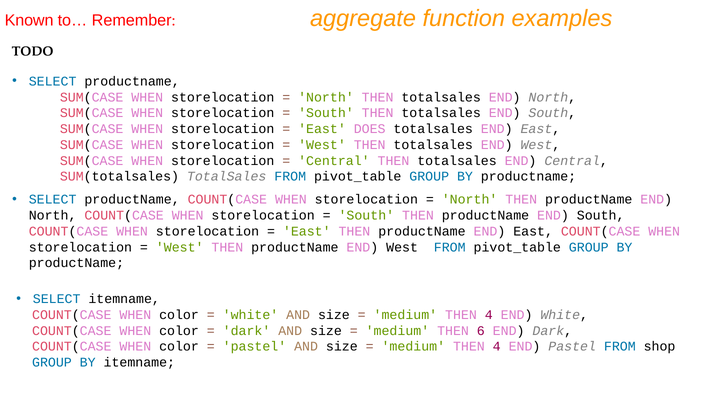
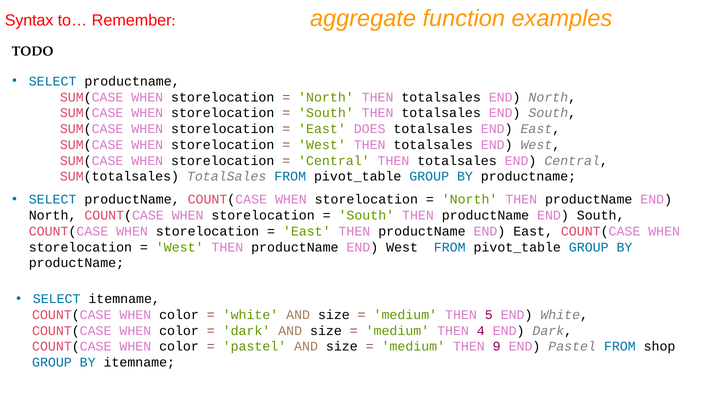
Known: Known -> Syntax (29, 20)
4: 4 -> 5 (489, 315)
6: 6 -> 4 (481, 331)
4: 4 -> 9 (497, 347)
